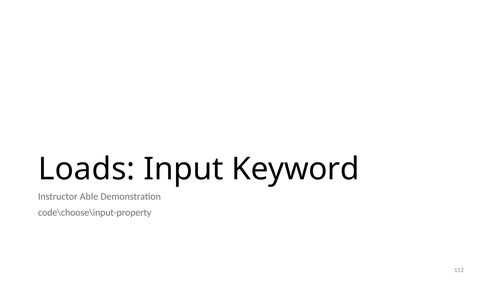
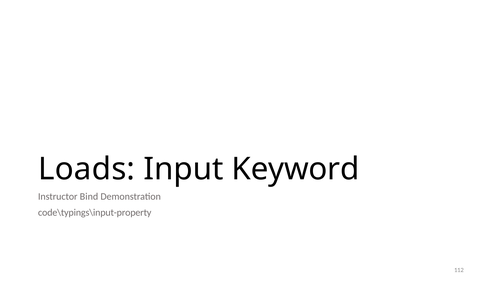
Able: Able -> Bind (89, 196)
code\choose\input-property: code\choose\input-property -> code\typings\input-property (95, 212)
